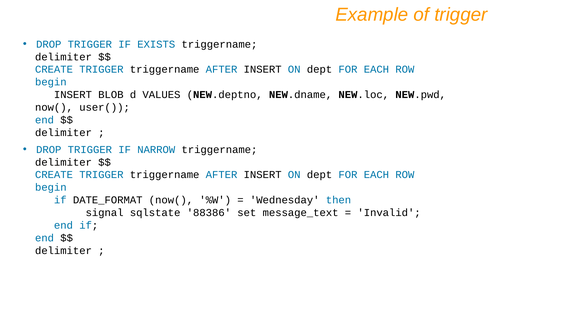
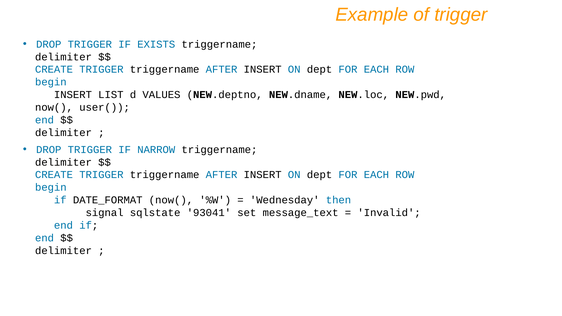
BLOB: BLOB -> LIST (111, 95)
88386: 88386 -> 93041 (209, 213)
